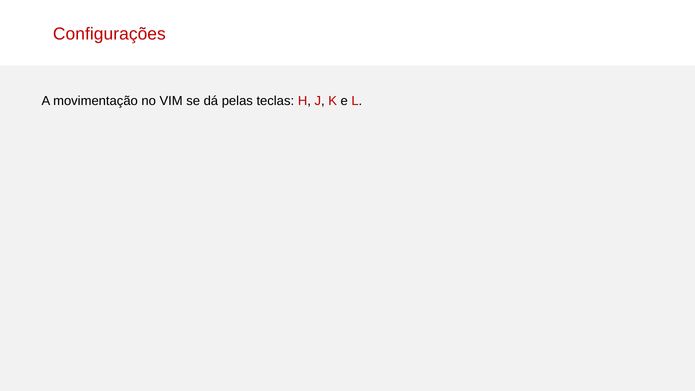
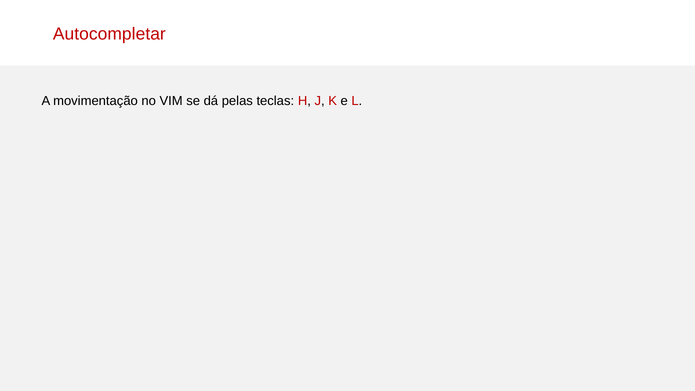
Configurações: Configurações -> Autocompletar (109, 34)
